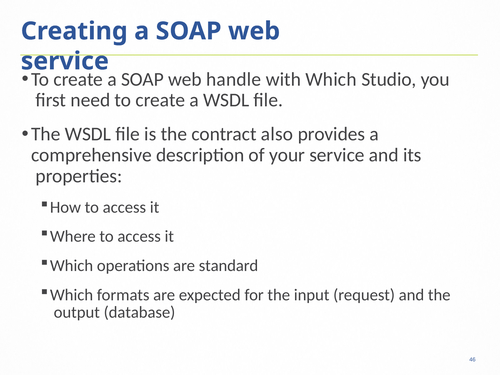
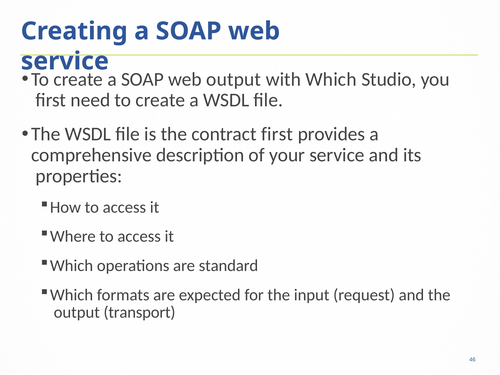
web handle: handle -> output (234, 79)
contract also: also -> first (277, 134)
database: database -> transport (140, 312)
